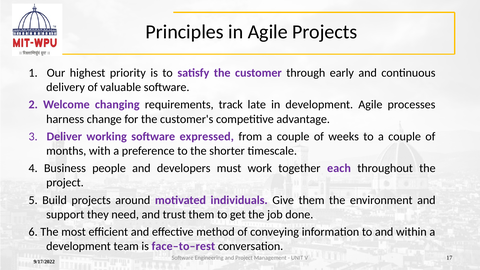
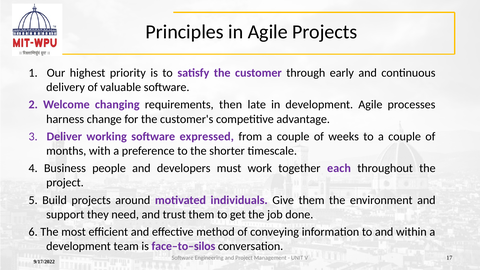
track: track -> then (231, 105)
face–to–rest: face–to–rest -> face–to–silos (183, 246)
